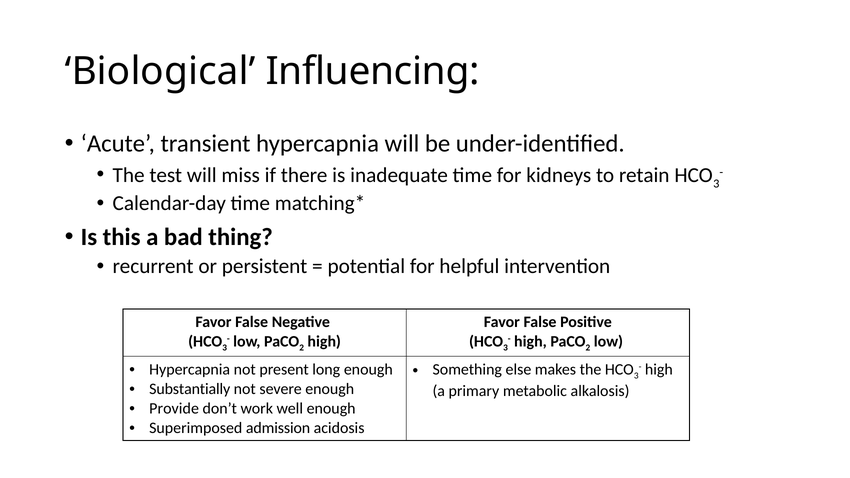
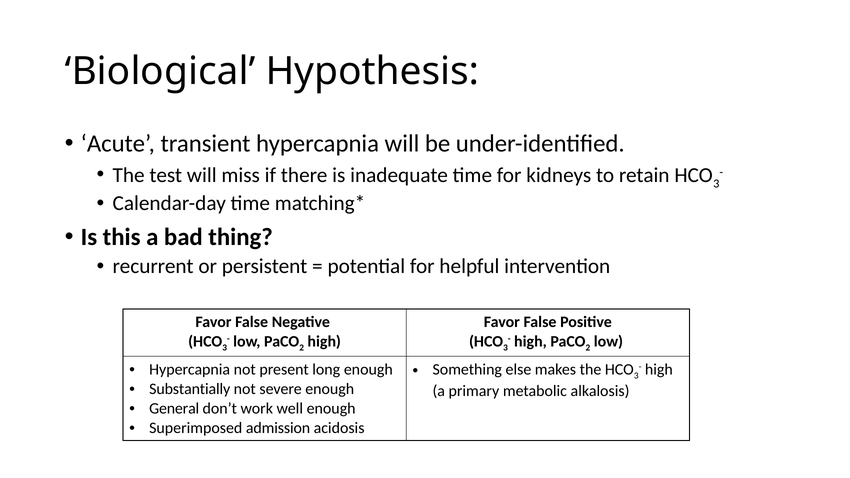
Influencing: Influencing -> Hypothesis (372, 71)
Provide: Provide -> General (174, 408)
